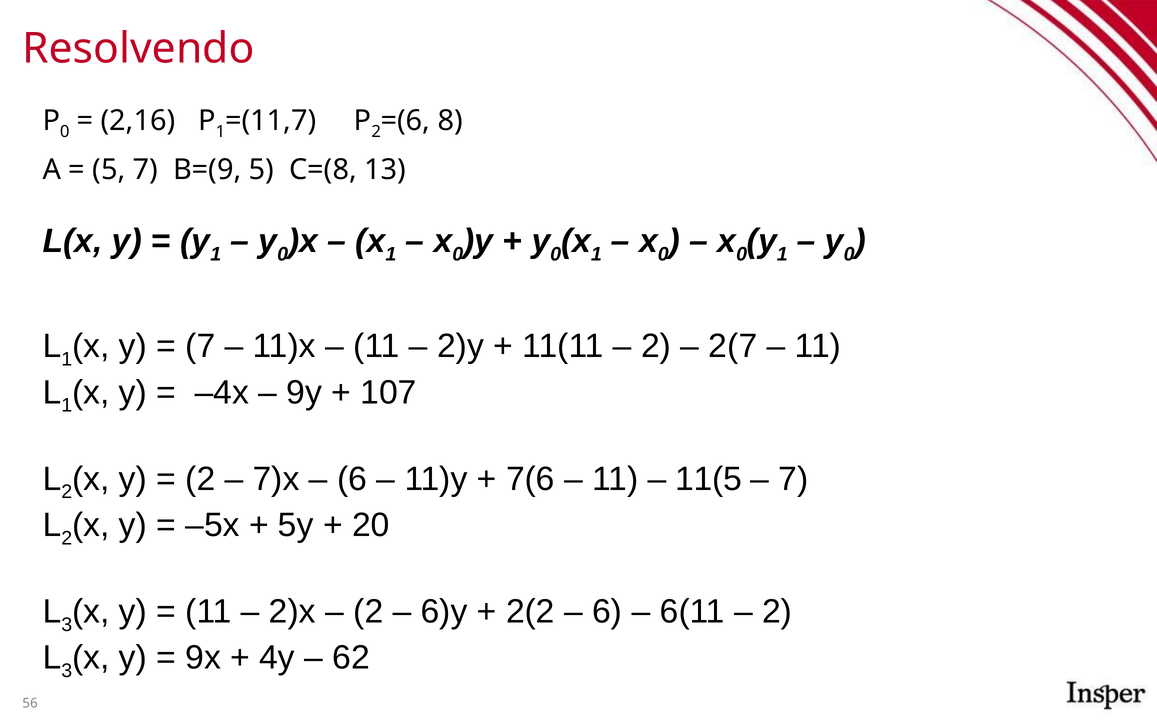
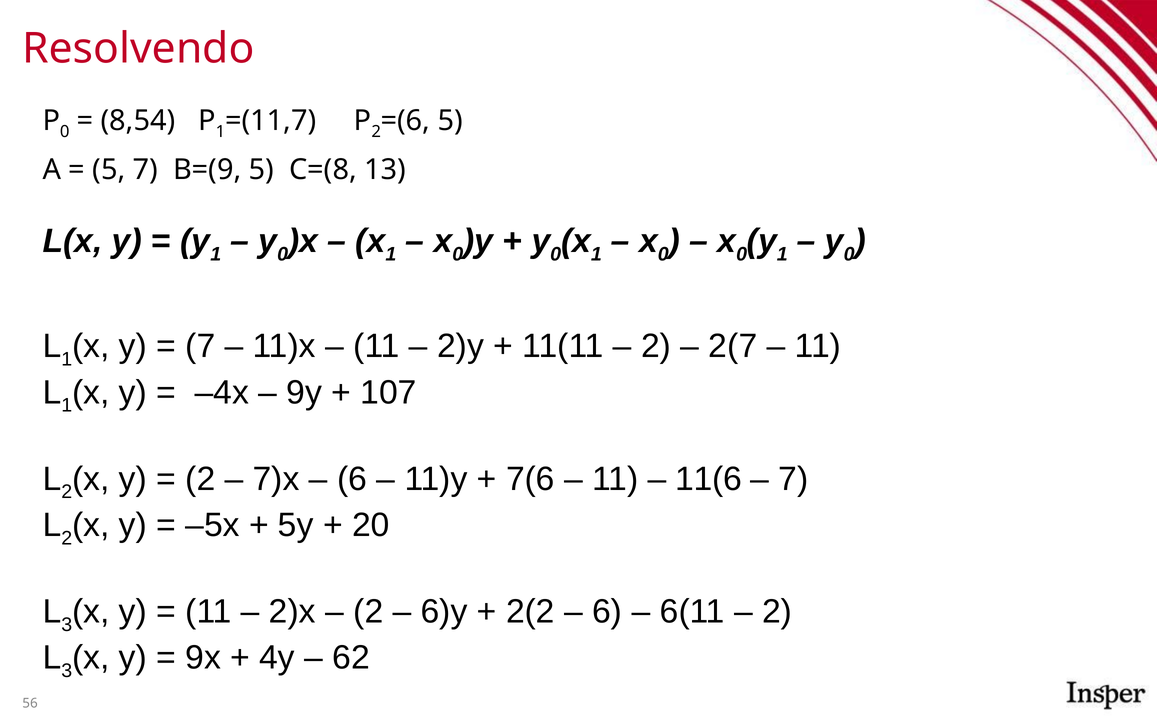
2,16: 2,16 -> 8,54 (138, 121)
8: 8 -> 5 (450, 121)
11(5: 11(5 -> 11(6 (709, 479)
